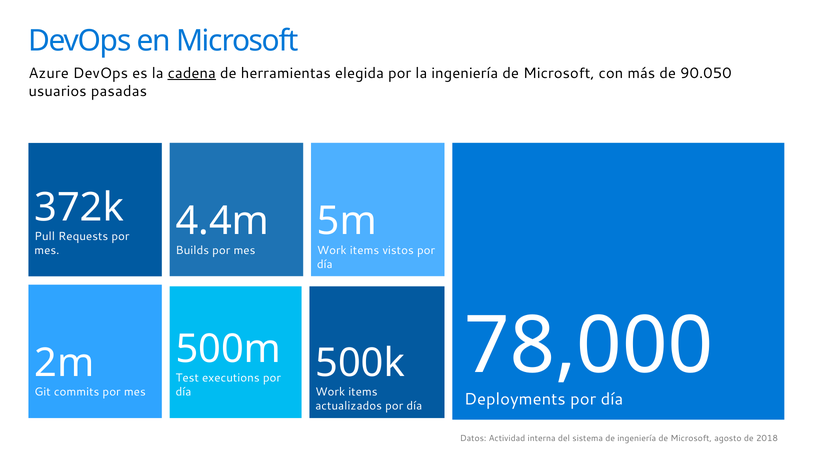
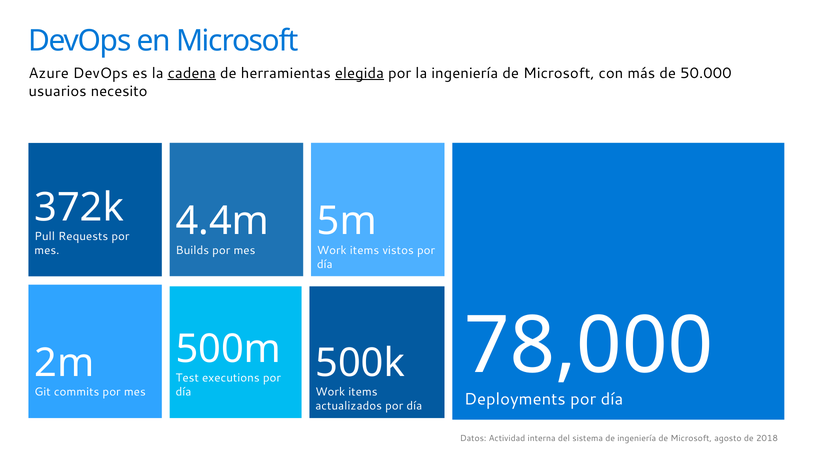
elegida underline: none -> present (359, 73)
90.050: 90.050 -> 50.000 (706, 73)
pasadas: pasadas -> necesito (119, 91)
